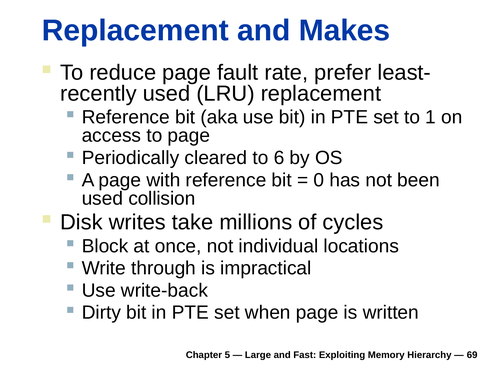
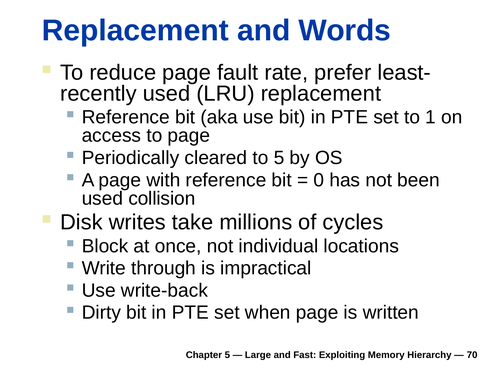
Makes: Makes -> Words (345, 30)
to 6: 6 -> 5 (279, 158)
69: 69 -> 70 (472, 355)
